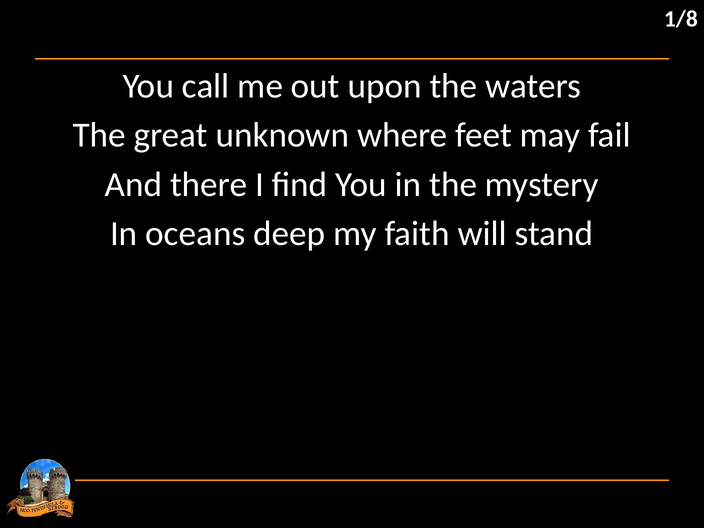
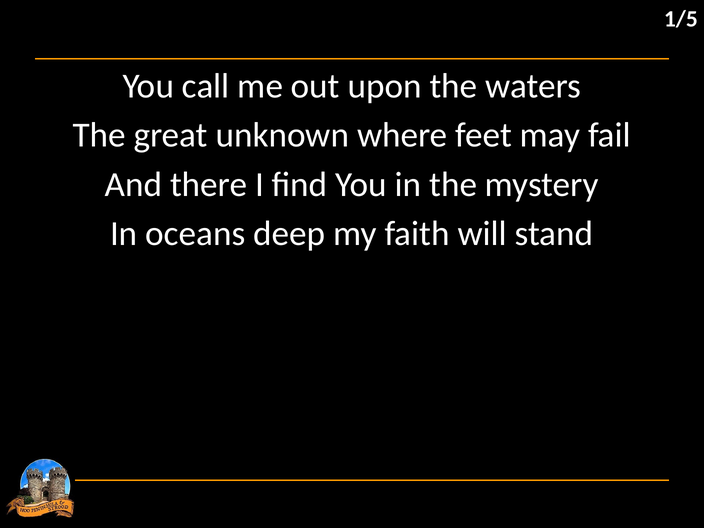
1/8: 1/8 -> 1/5 (681, 19)
